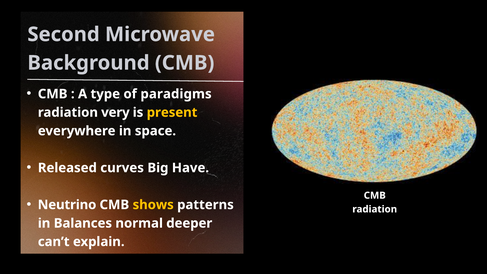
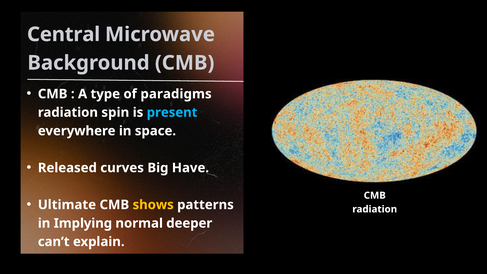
Second: Second -> Central (64, 34)
very: very -> spin (115, 112)
present colour: yellow -> light blue (172, 112)
Neutrino: Neutrino -> Ultimate (67, 205)
Balances: Balances -> Implying (83, 223)
